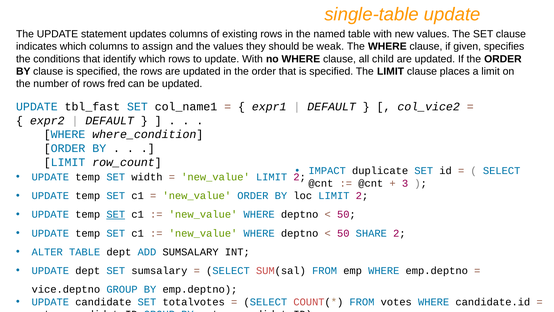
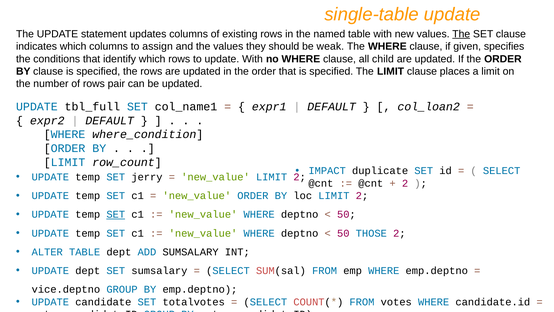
The underline: none -> present (461, 34)
fred: fred -> pair (116, 84)
tbl_fast: tbl_fast -> tbl_full (92, 107)
col_vice2: col_vice2 -> col_loan2 (429, 107)
width: width -> jerry (147, 177)
3: 3 -> 2 (405, 183)
SHARE: SHARE -> THOSE (371, 233)
